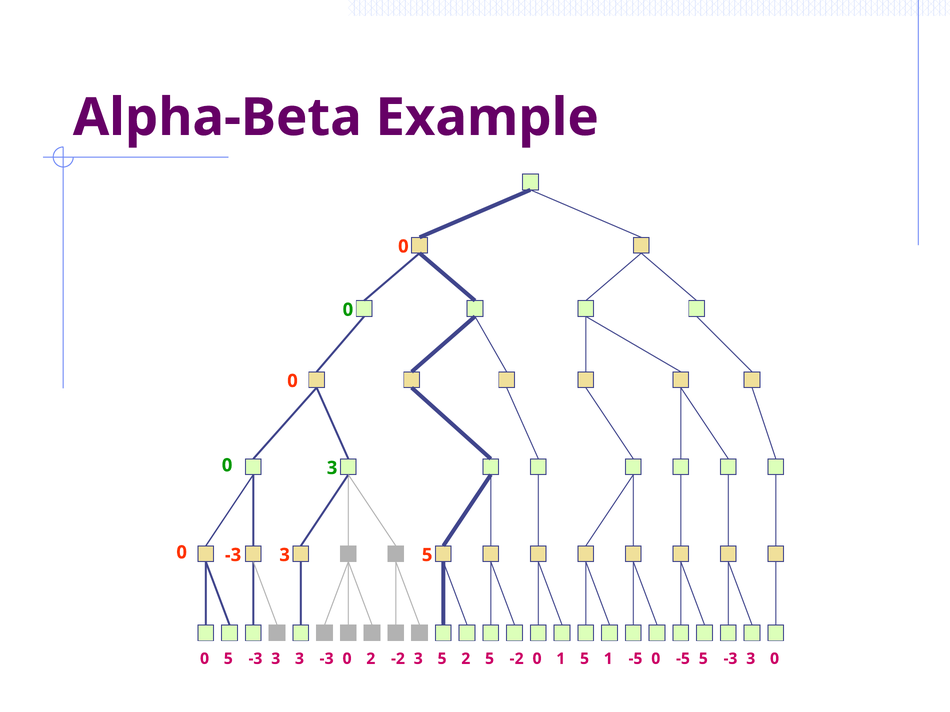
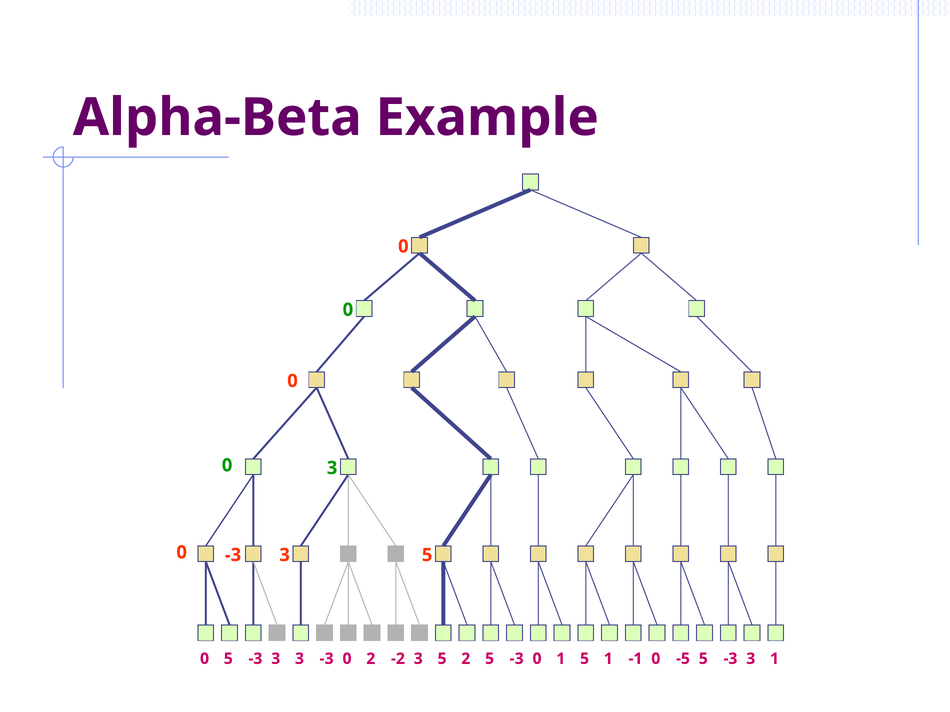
-2: -2 -> -3 (517, 659)
1 -5: -5 -> -1 (635, 659)
5 3 0: 0 -> 1 (775, 659)
